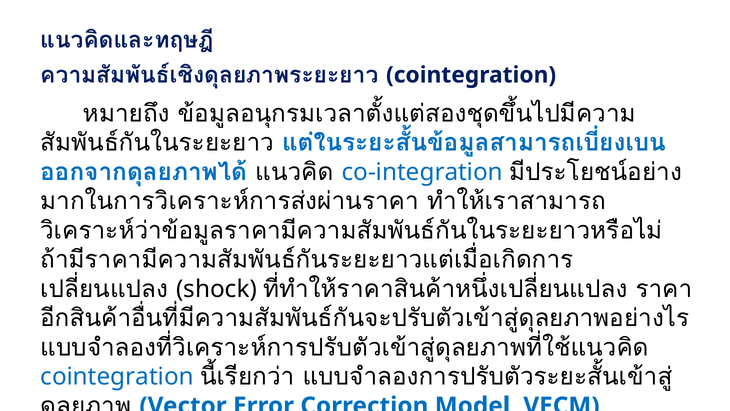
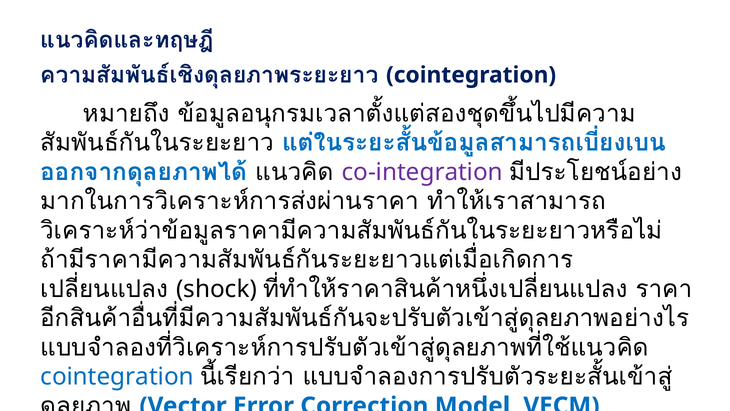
co-integration colour: blue -> purple (422, 172)
